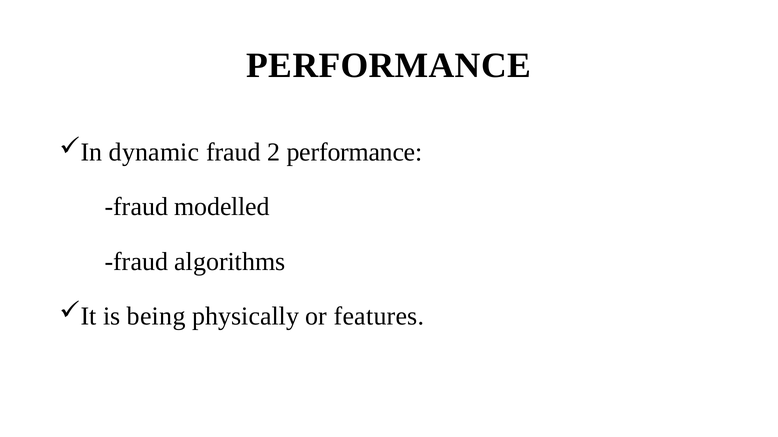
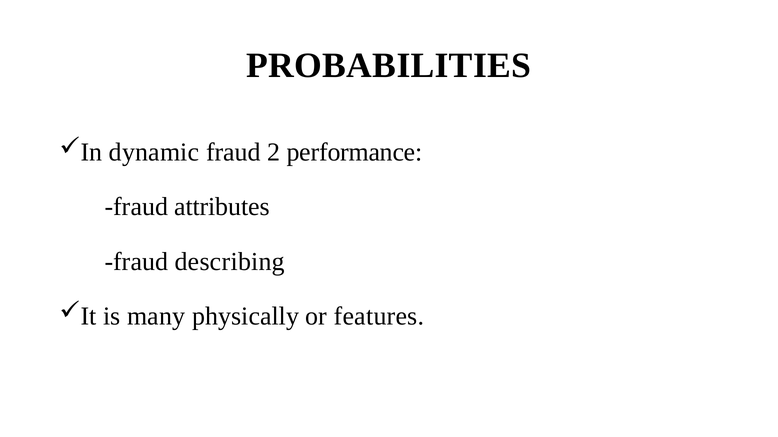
PERFORMANCE: PERFORMANCE -> PROBABILITIES (389, 65)
modelled: modelled -> attributes (222, 207)
algorithms: algorithms -> describing (230, 262)
being: being -> many (156, 317)
